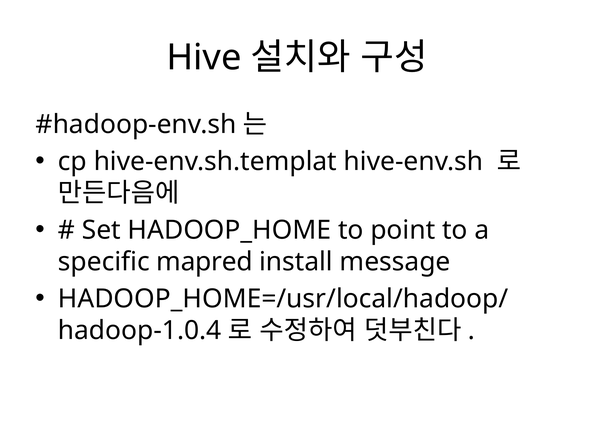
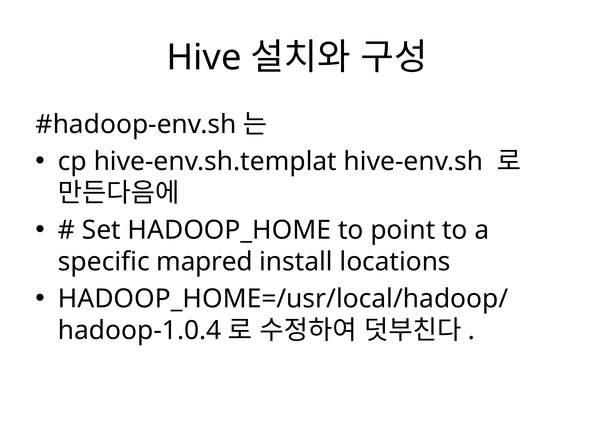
message: message -> locations (395, 262)
